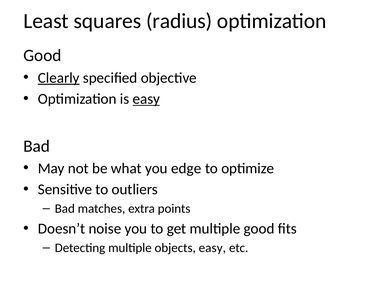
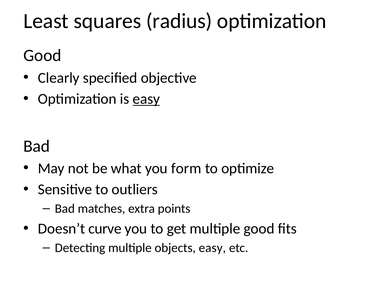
Clearly underline: present -> none (59, 78)
edge: edge -> form (186, 168)
noise: noise -> curve (105, 229)
